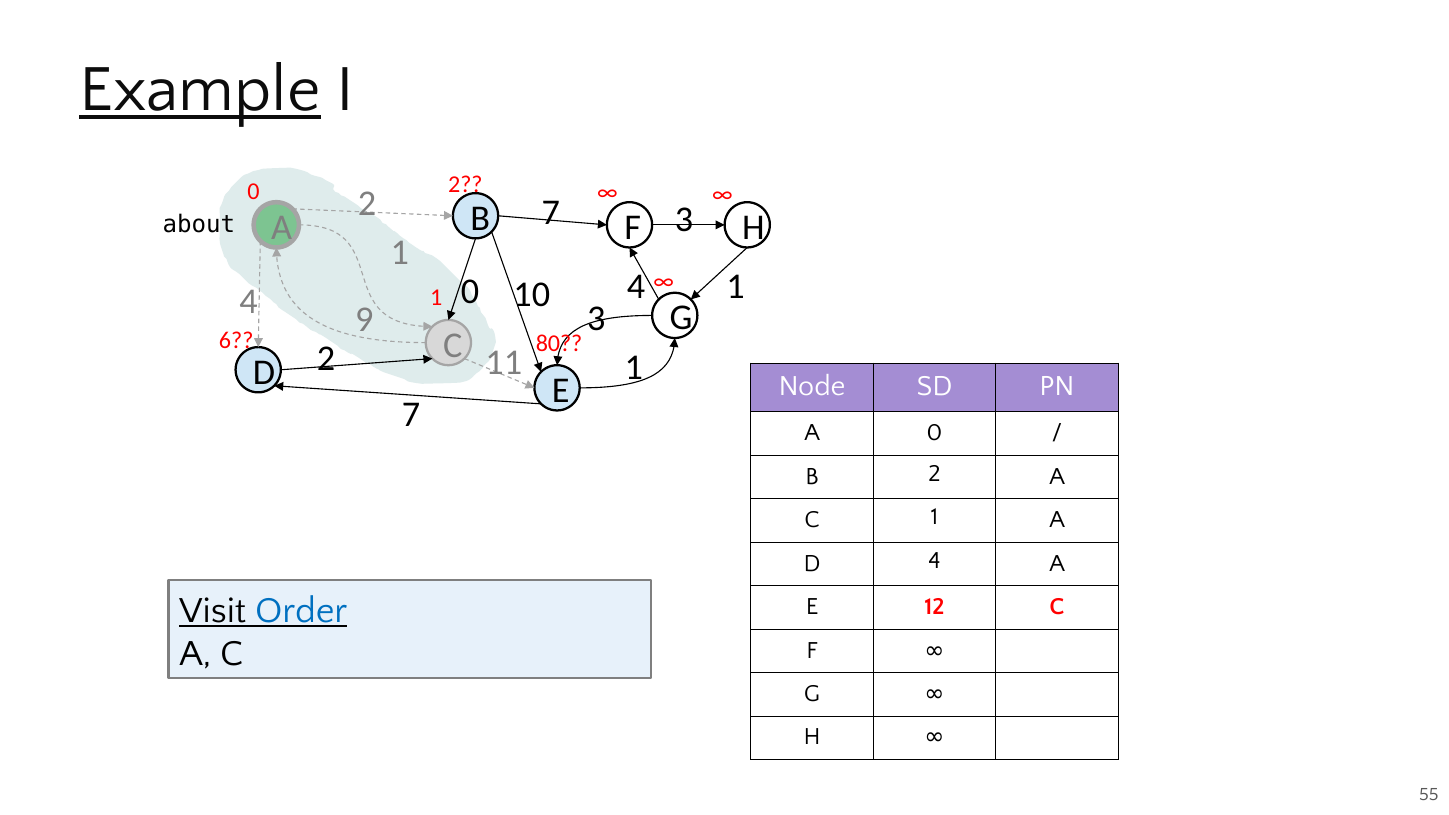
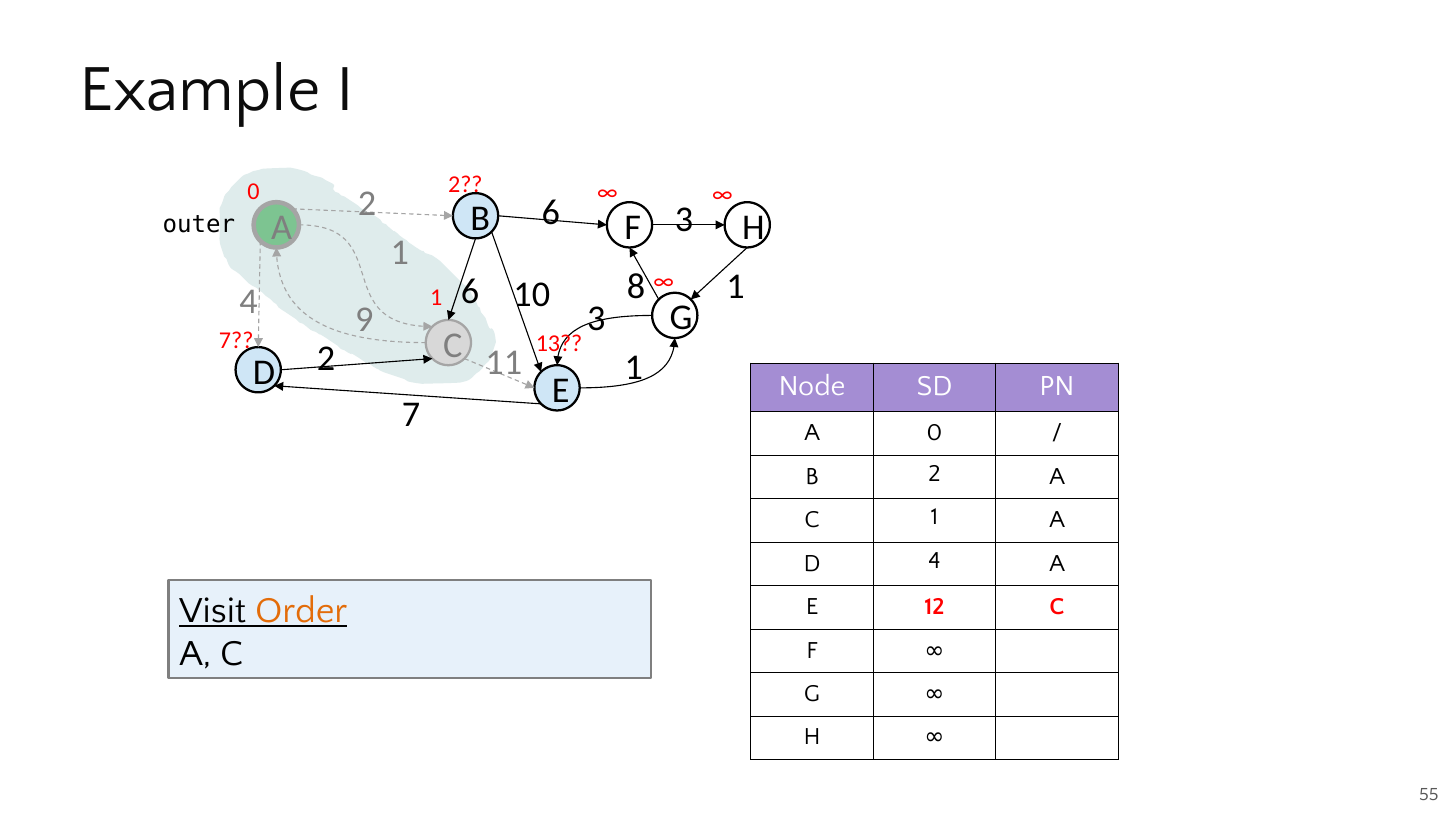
Example underline: present -> none (200, 89)
2 7: 7 -> 6 (551, 213)
about: about -> outer (199, 225)
10 4: 4 -> 8 (636, 286)
4 0: 0 -> 6 (470, 292)
6: 6 -> 7 (236, 341)
80: 80 -> 13 (559, 344)
Order colour: blue -> orange (301, 610)
